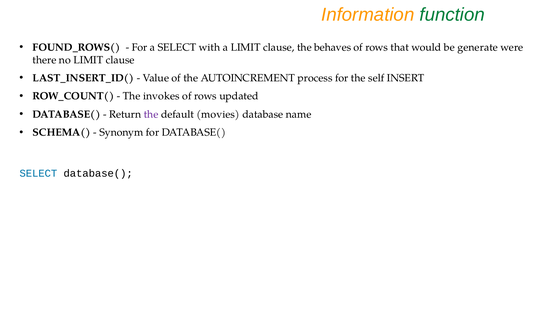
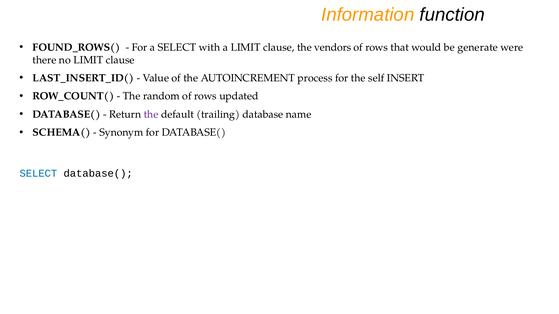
function colour: green -> black (452, 15)
behaves: behaves -> vendors (333, 47)
invokes: invokes -> random (161, 96)
movies: movies -> trailing (218, 114)
